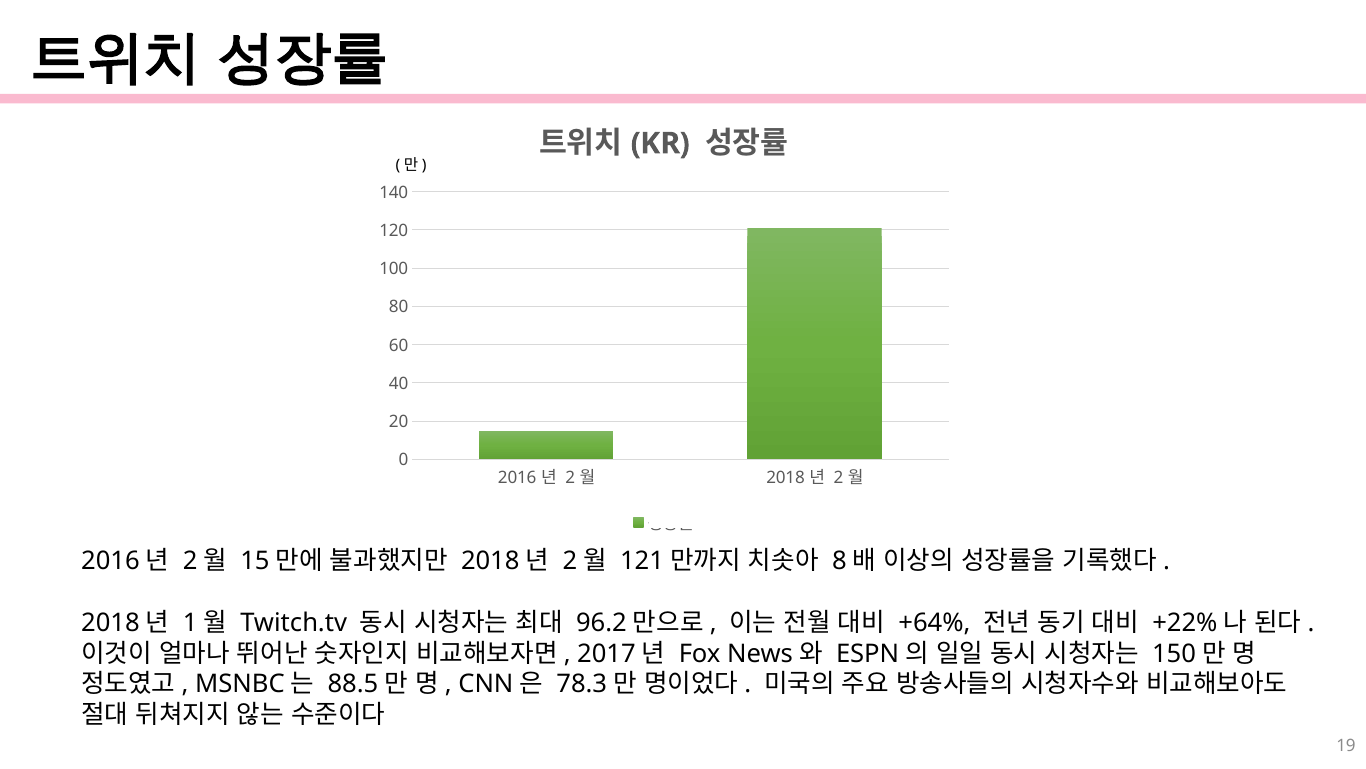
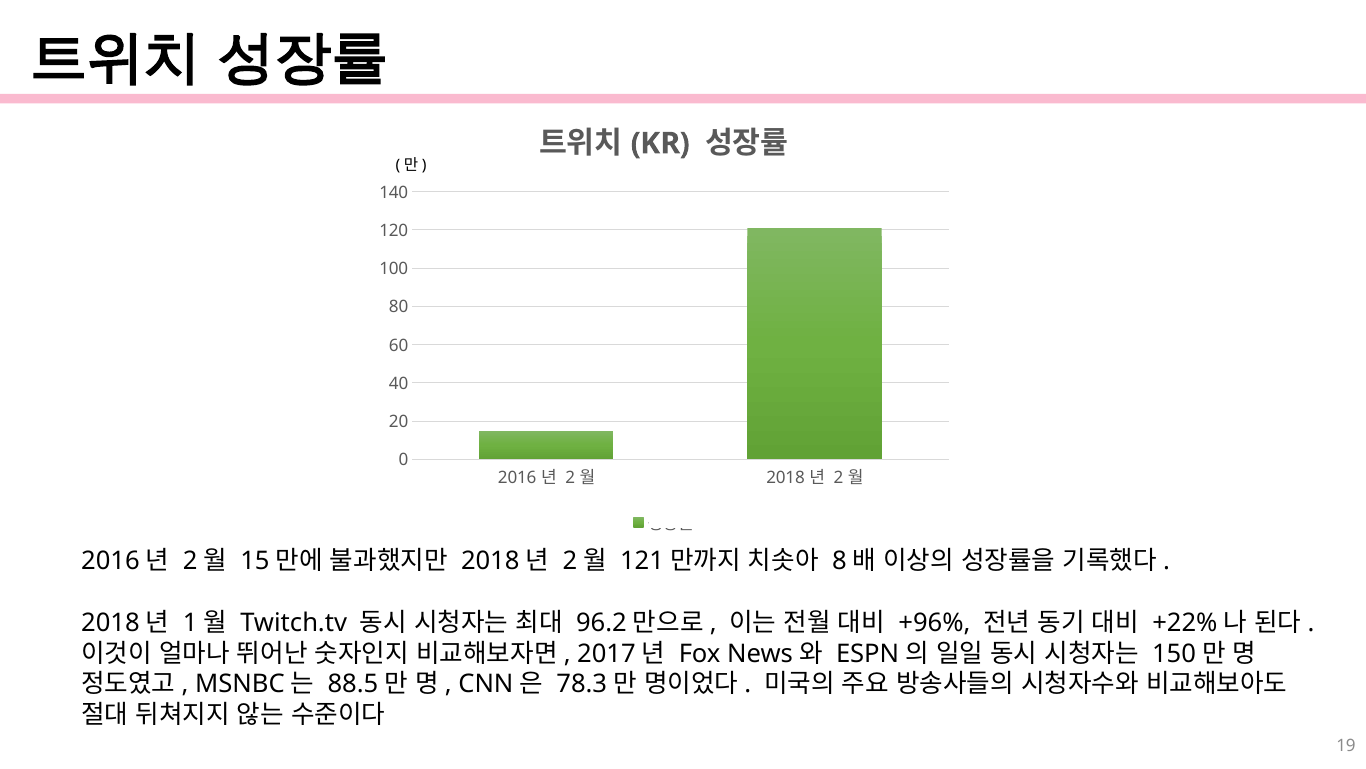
+64%: +64% -> +96% (934, 622)
